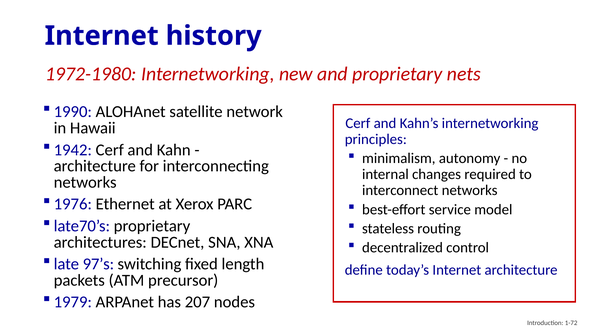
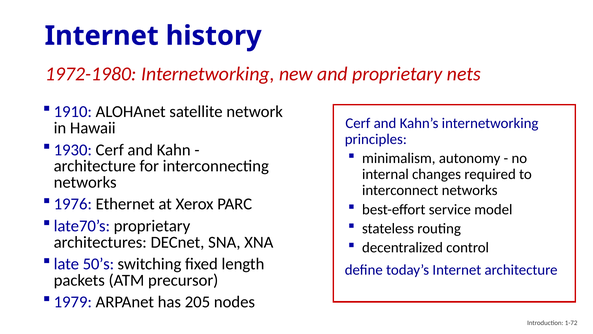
1990: 1990 -> 1910 (73, 112)
1942: 1942 -> 1930 (73, 150)
97’s: 97’s -> 50’s (98, 264)
207: 207 -> 205 (197, 302)
